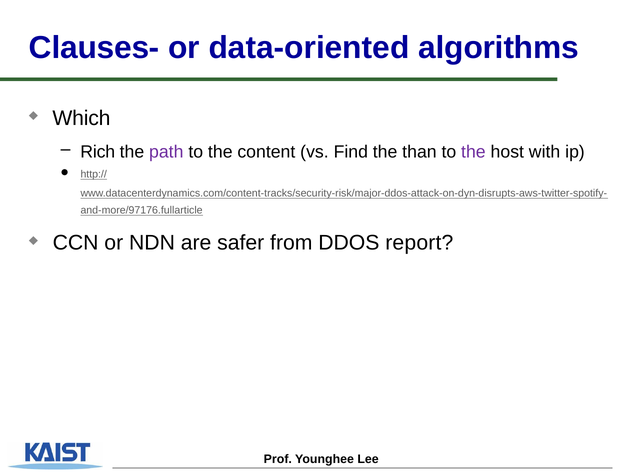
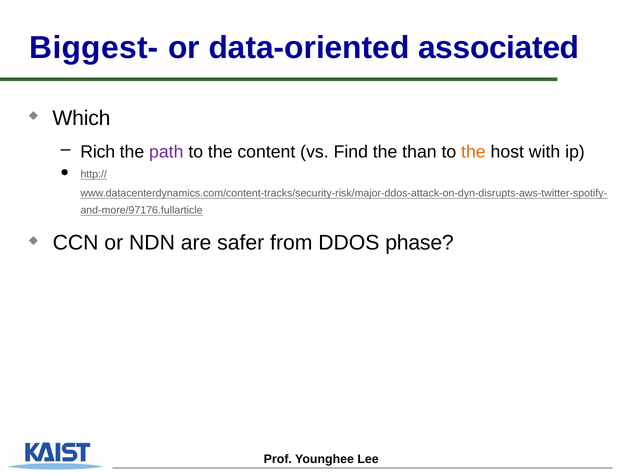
Clauses-: Clauses- -> Biggest- (94, 48)
algorithms: algorithms -> associated (499, 48)
the colour: purple -> orange (473, 152)
report: report -> phase (420, 243)
